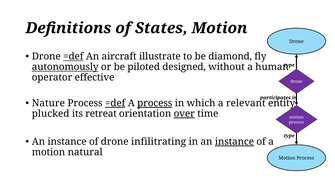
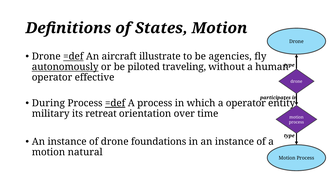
diamond: diamond -> agencies (230, 57)
designed: designed -> traveling (184, 67)
Nature: Nature -> During (48, 103)
process underline: present -> none (155, 103)
a relevant: relevant -> operator (246, 103)
plucked: plucked -> military (51, 114)
over underline: present -> none (184, 114)
infilitrating: infilitrating -> foundations (159, 142)
instance underline: present -> none (234, 142)
